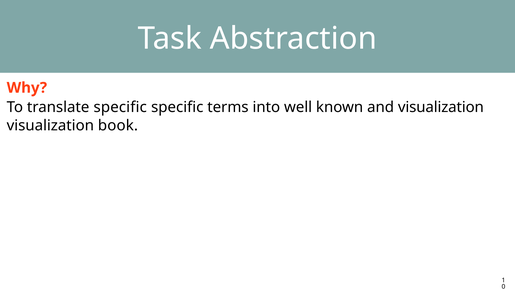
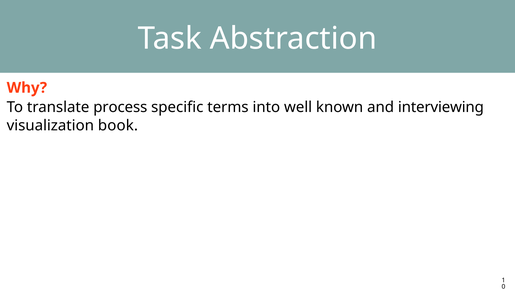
translate specific: specific -> process (120, 107)
and visualization: visualization -> interviewing (441, 107)
